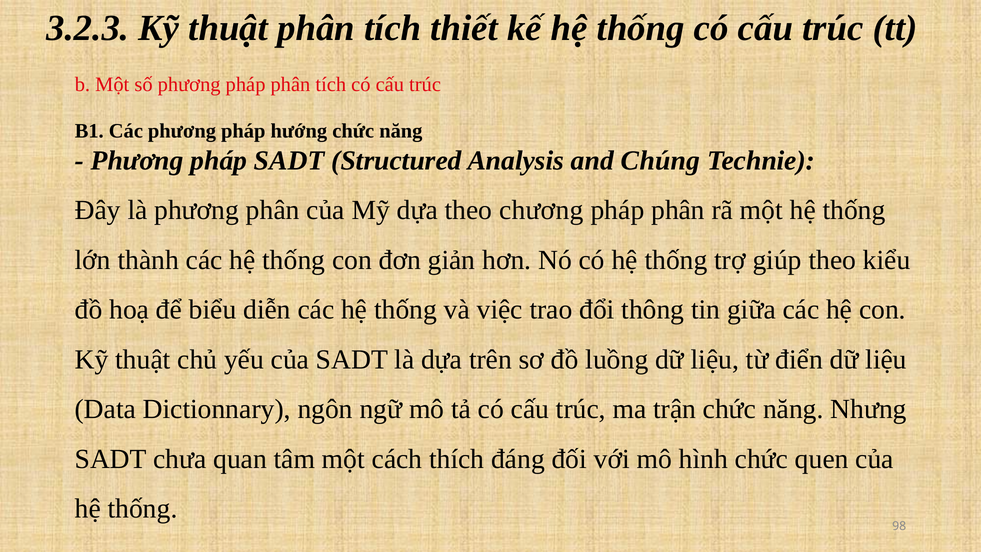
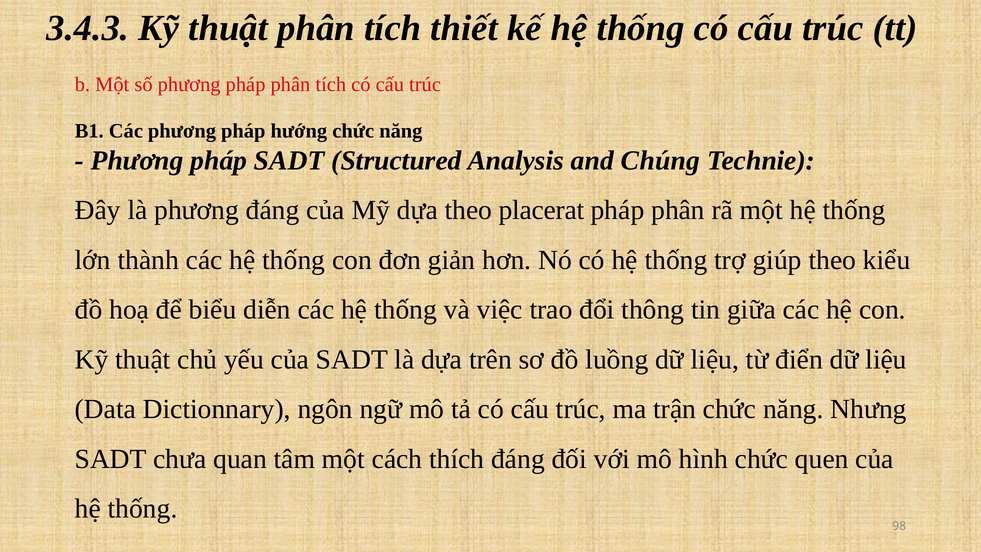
3.2.3: 3.2.3 -> 3.4.3 (88, 28)
phương phân: phân -> đáng (273, 210)
chương: chương -> placerat (542, 210)
